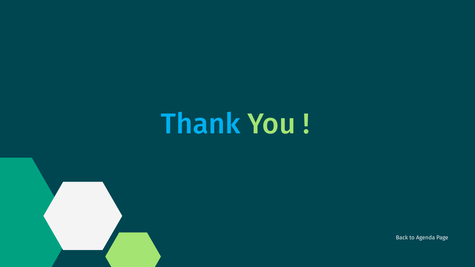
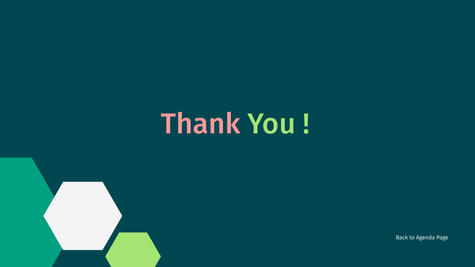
Thank colour: light blue -> pink (201, 124)
